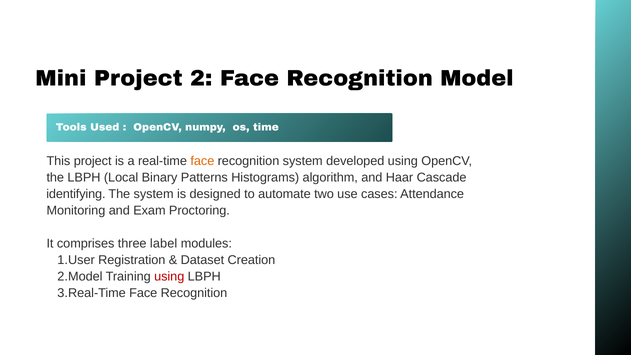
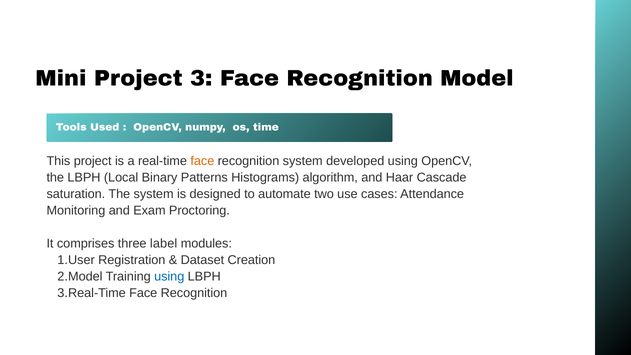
2: 2 -> 3 (201, 78)
identifying: identifying -> saturation (76, 194)
using colour: red -> blue (169, 277)
